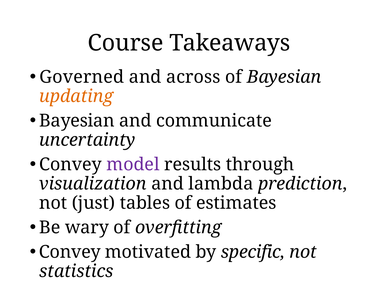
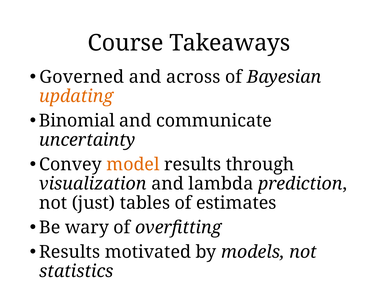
Bayesian: Bayesian -> Binomial (77, 121)
model colour: purple -> orange (133, 165)
Convey: Convey -> Results (70, 252)
by specific: specific -> models (253, 252)
